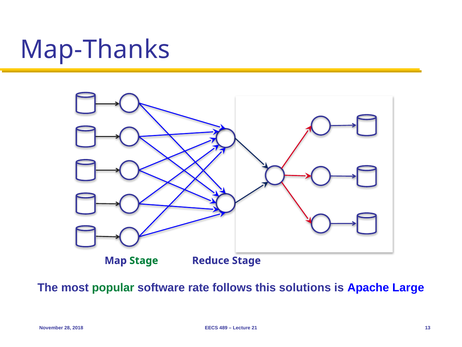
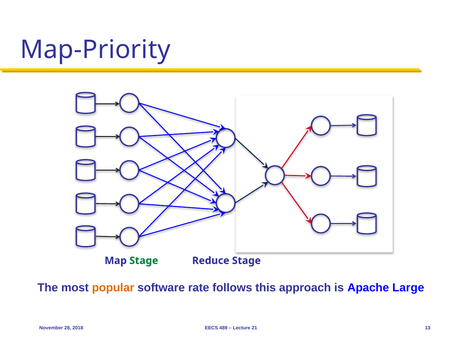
Map-Thanks: Map-Thanks -> Map-Priority (95, 49)
popular colour: green -> orange (113, 287)
solutions: solutions -> approach (305, 287)
